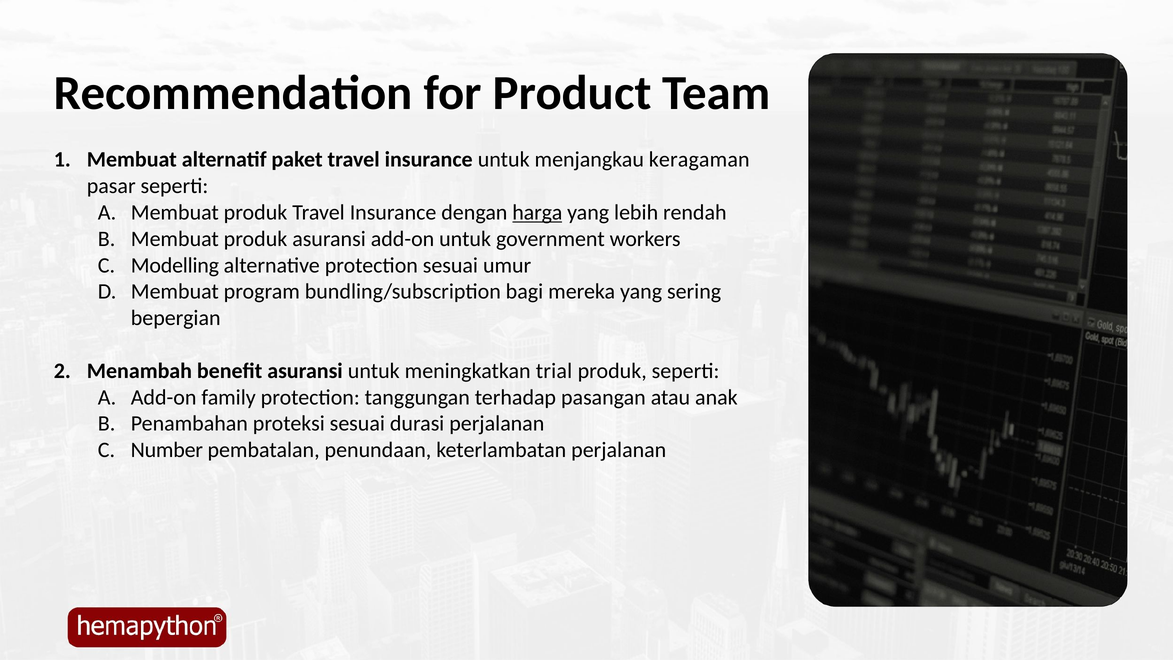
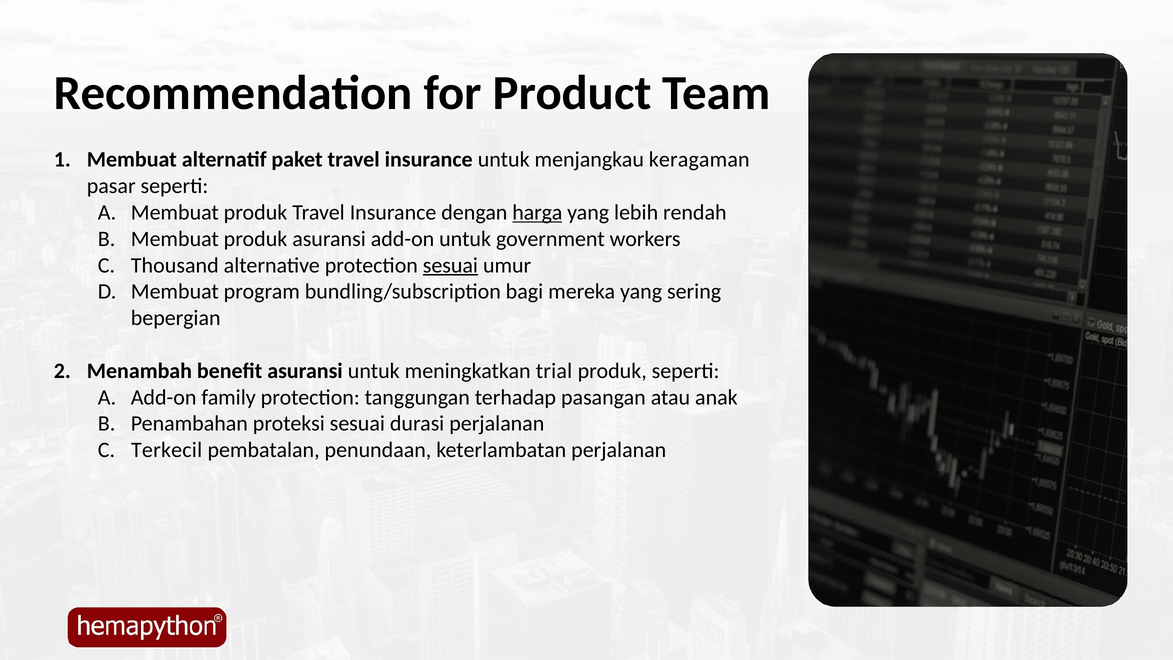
Modelling: Modelling -> Thousand (175, 265)
sesuai underline: none -> present (450, 265)
Number: Number -> Terkecil (167, 450)
